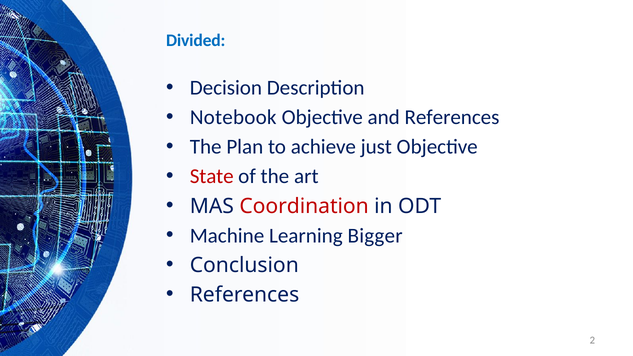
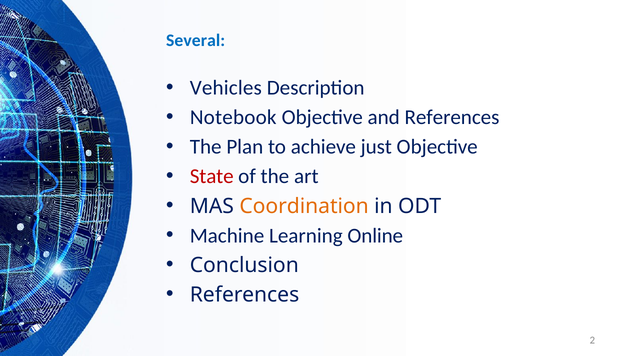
Divided: Divided -> Several (196, 40)
Decision: Decision -> Vehicles (226, 88)
Coordination colour: red -> orange (304, 206)
Bigger: Bigger -> Online (375, 236)
